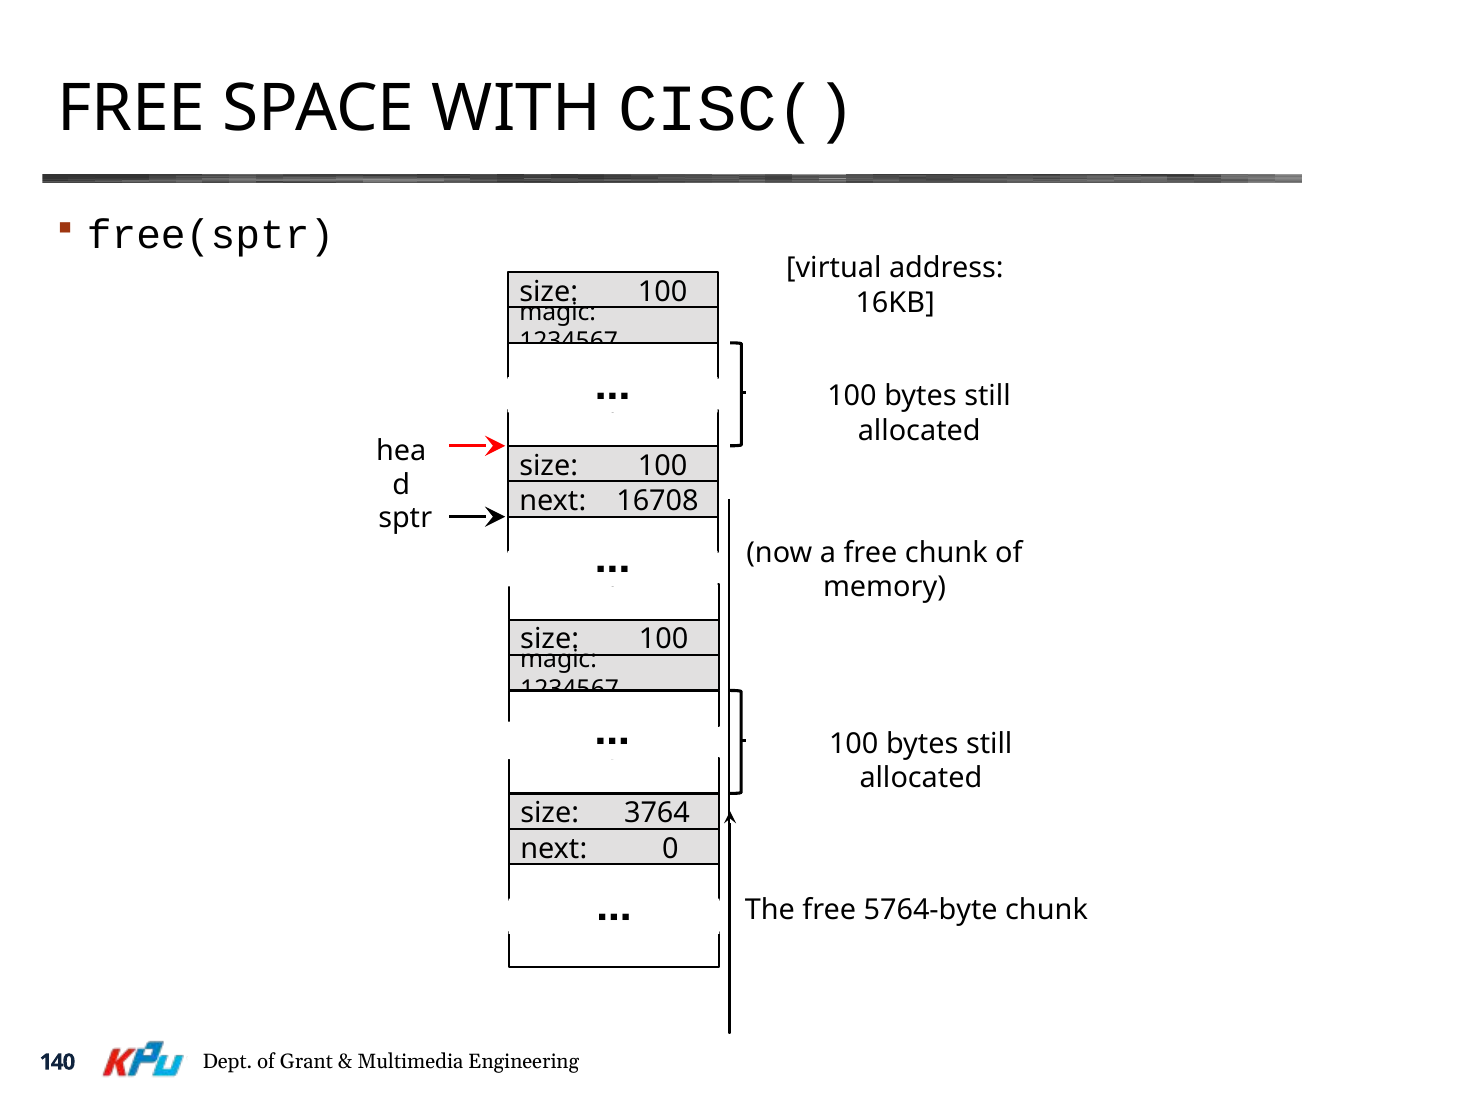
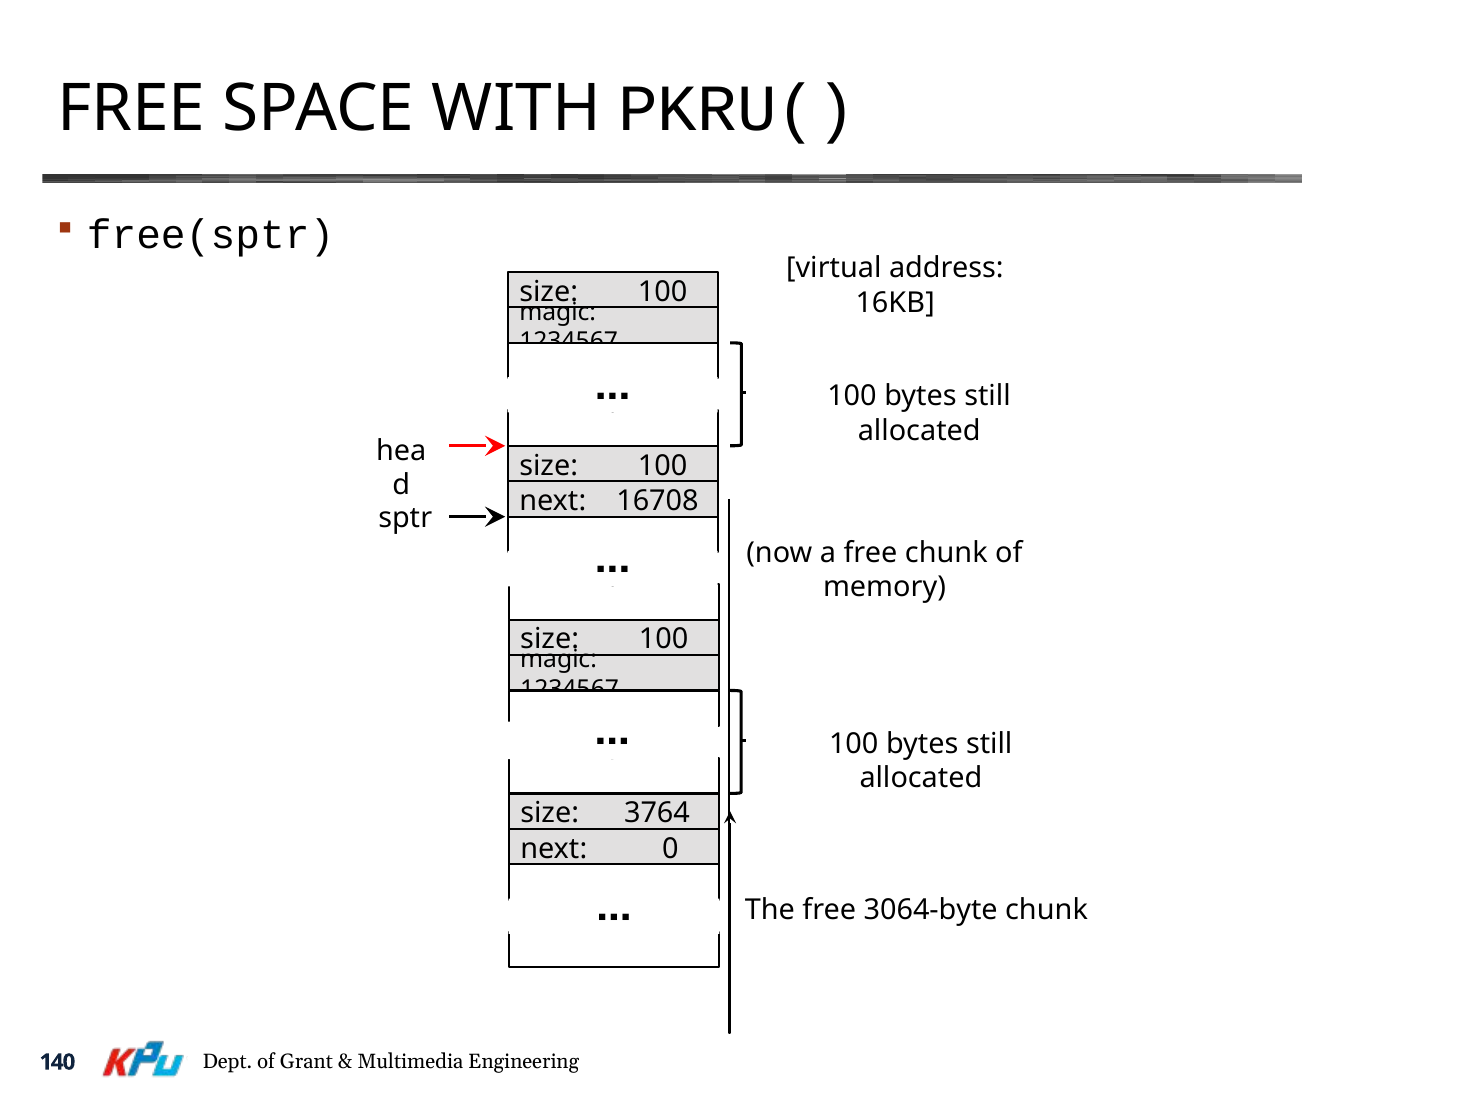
CISC(: CISC( -> PKRU( (737, 108)
5764-byte: 5764-byte -> 3064-byte (931, 909)
